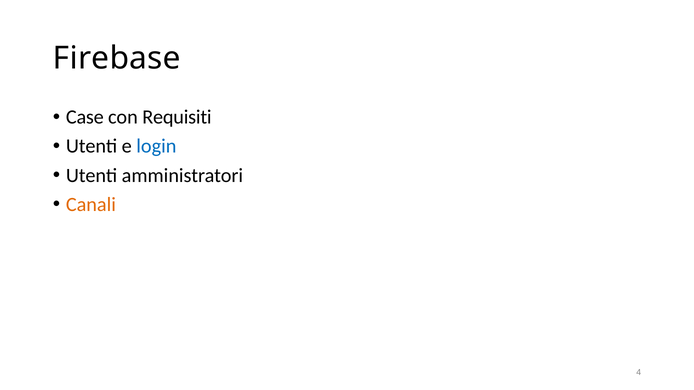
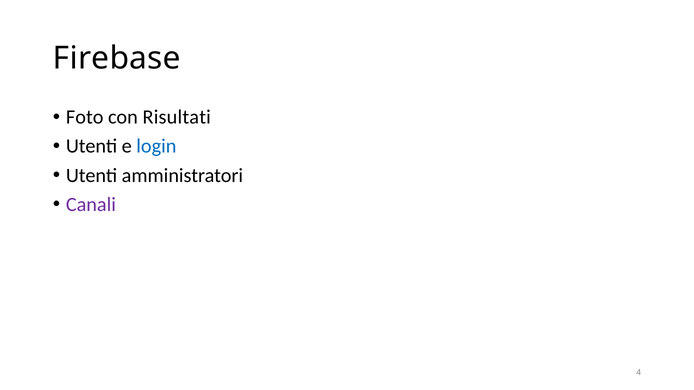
Case: Case -> Foto (85, 117)
Requisiti: Requisiti -> Risultati (177, 117)
Canali colour: orange -> purple (91, 205)
